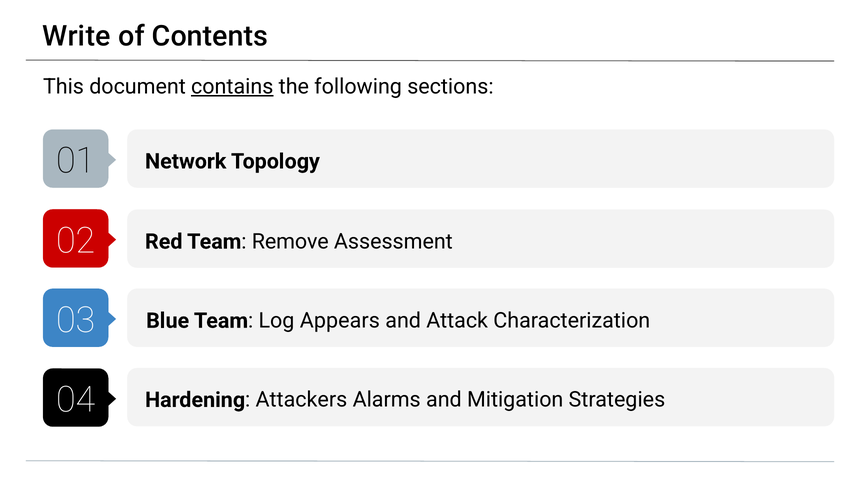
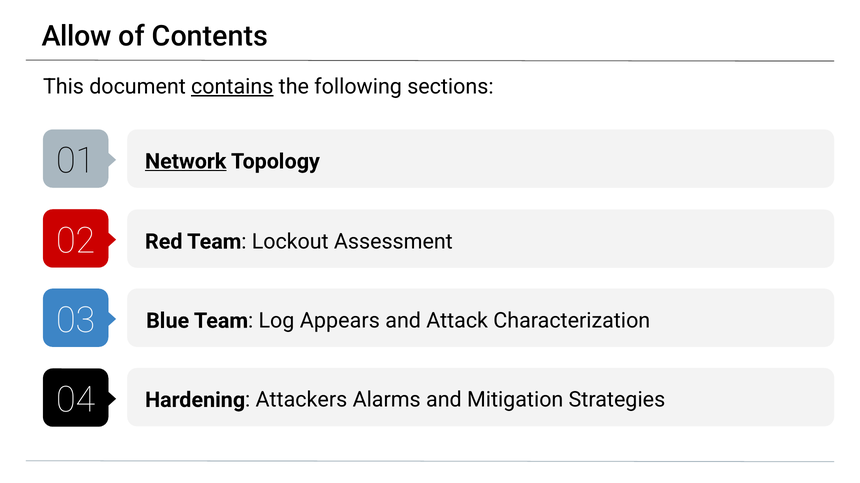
Write: Write -> Allow (77, 36)
Network underline: none -> present (186, 162)
Remove: Remove -> Lockout (290, 242)
